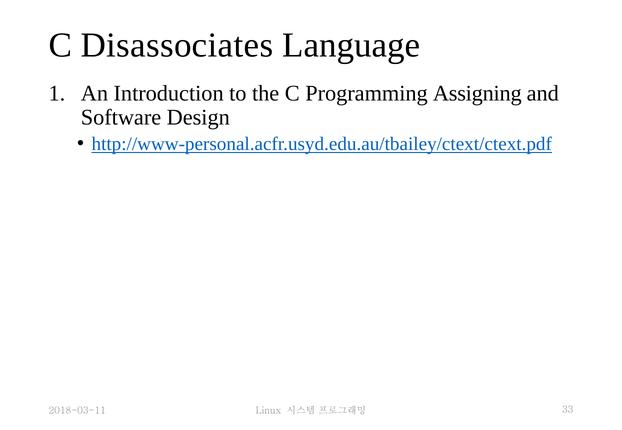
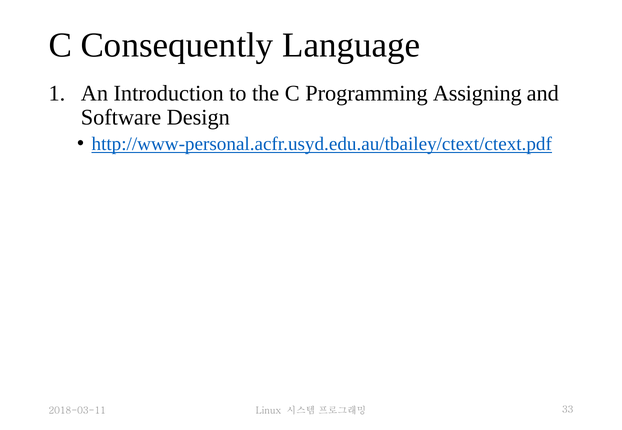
Disassociates: Disassociates -> Consequently (177, 45)
